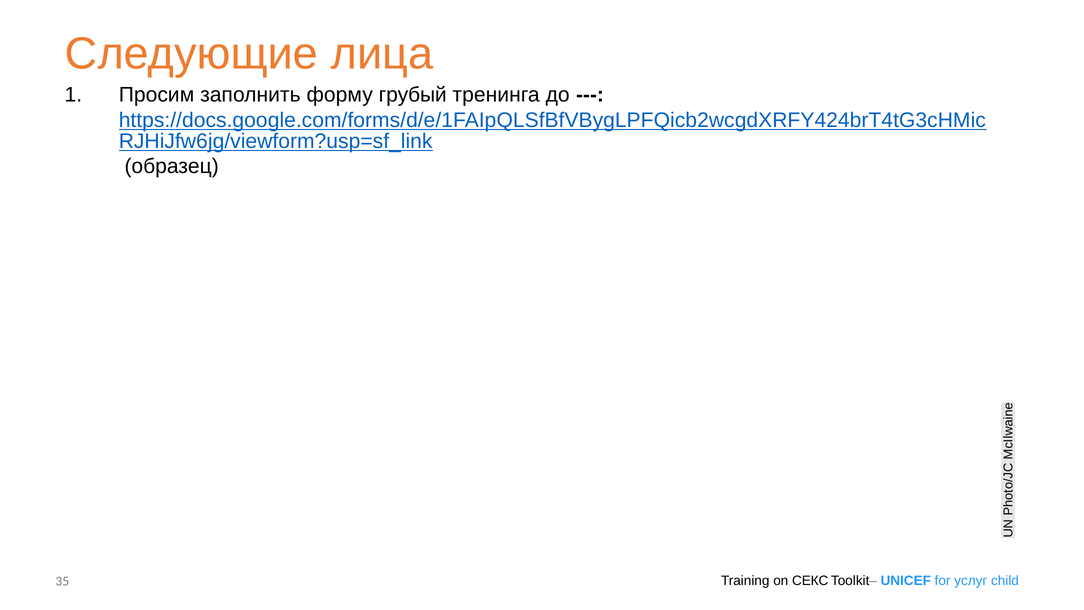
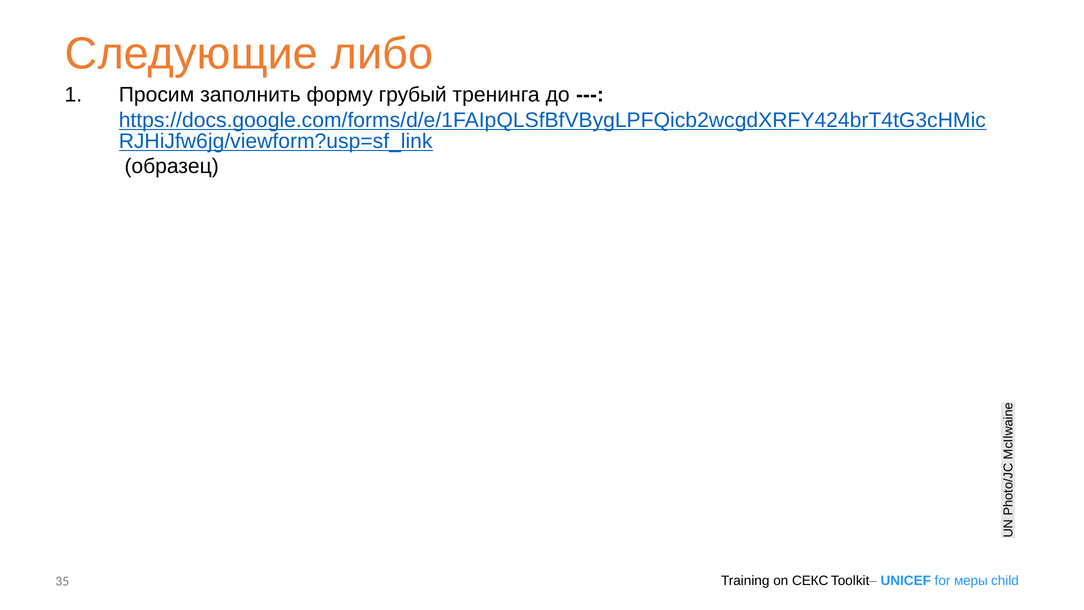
лица: лица -> либо (382, 54)
услуг: услуг -> меры (971, 581)
